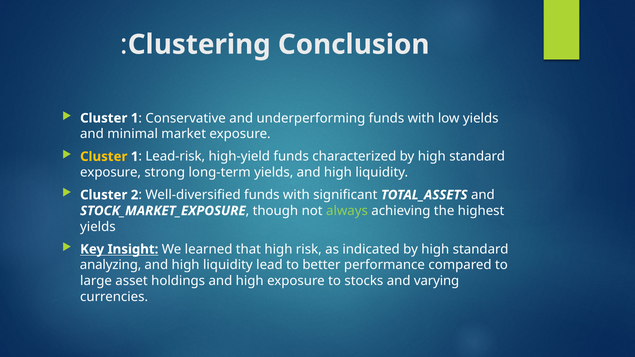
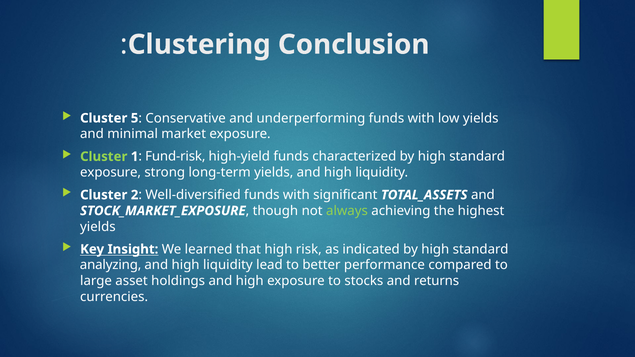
1: 1 -> 5 (135, 118)
Cluster colour: yellow -> light green (104, 157)
Lead-risk: Lead-risk -> Fund-risk (175, 157)
varying: varying -> returns (437, 281)
